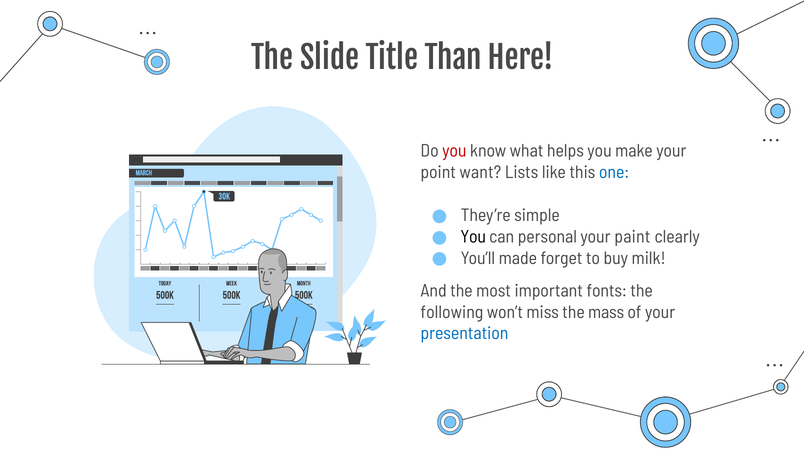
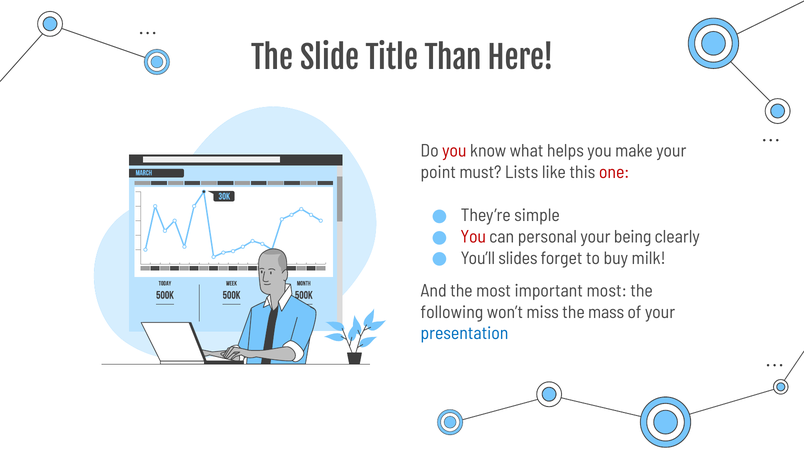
want: want -> must (480, 173)
one colour: blue -> red (614, 173)
You colour: black -> red (473, 237)
paint: paint -> being (633, 237)
made: made -> slides (518, 258)
important fonts: fonts -> most (607, 291)
